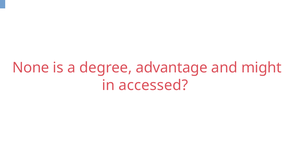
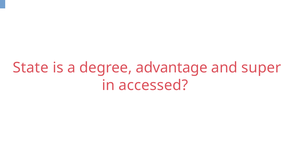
None: None -> State (31, 68)
might: might -> super (261, 68)
